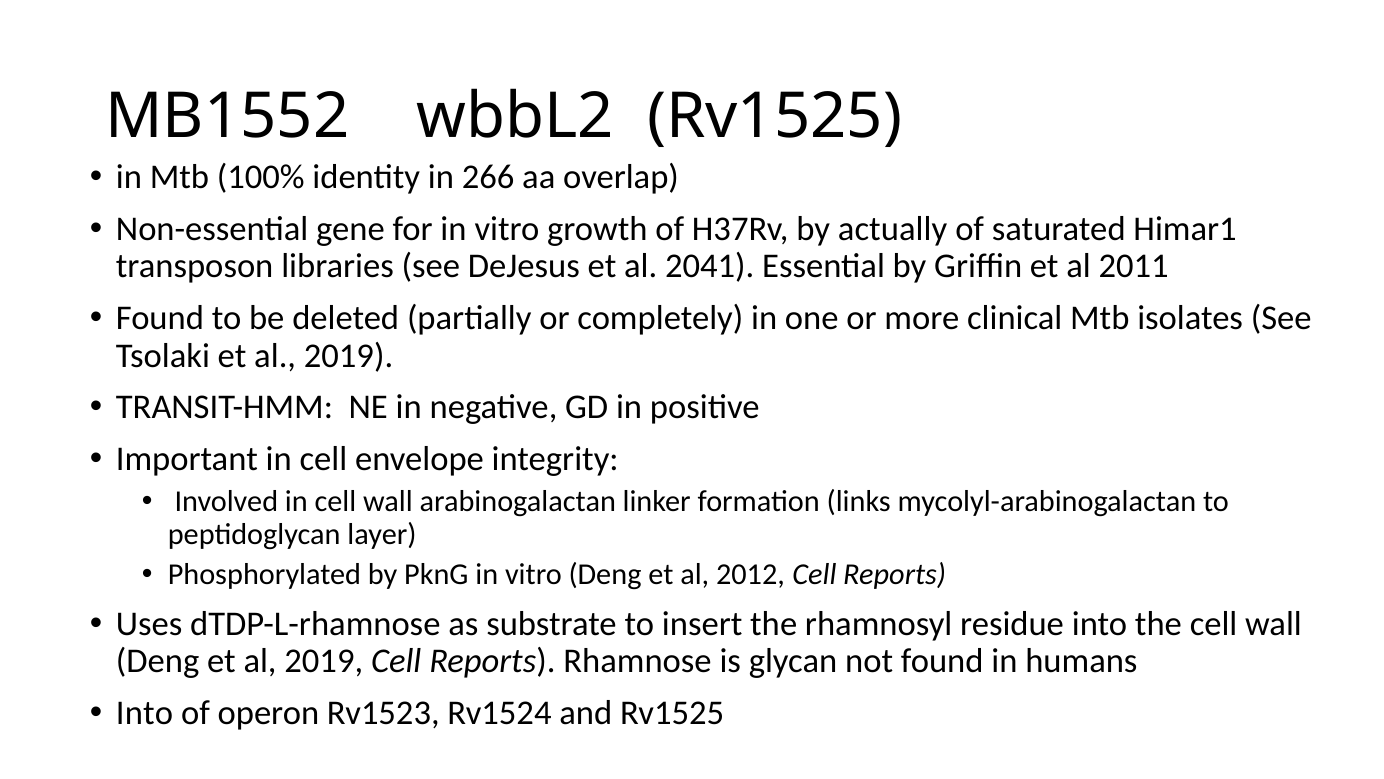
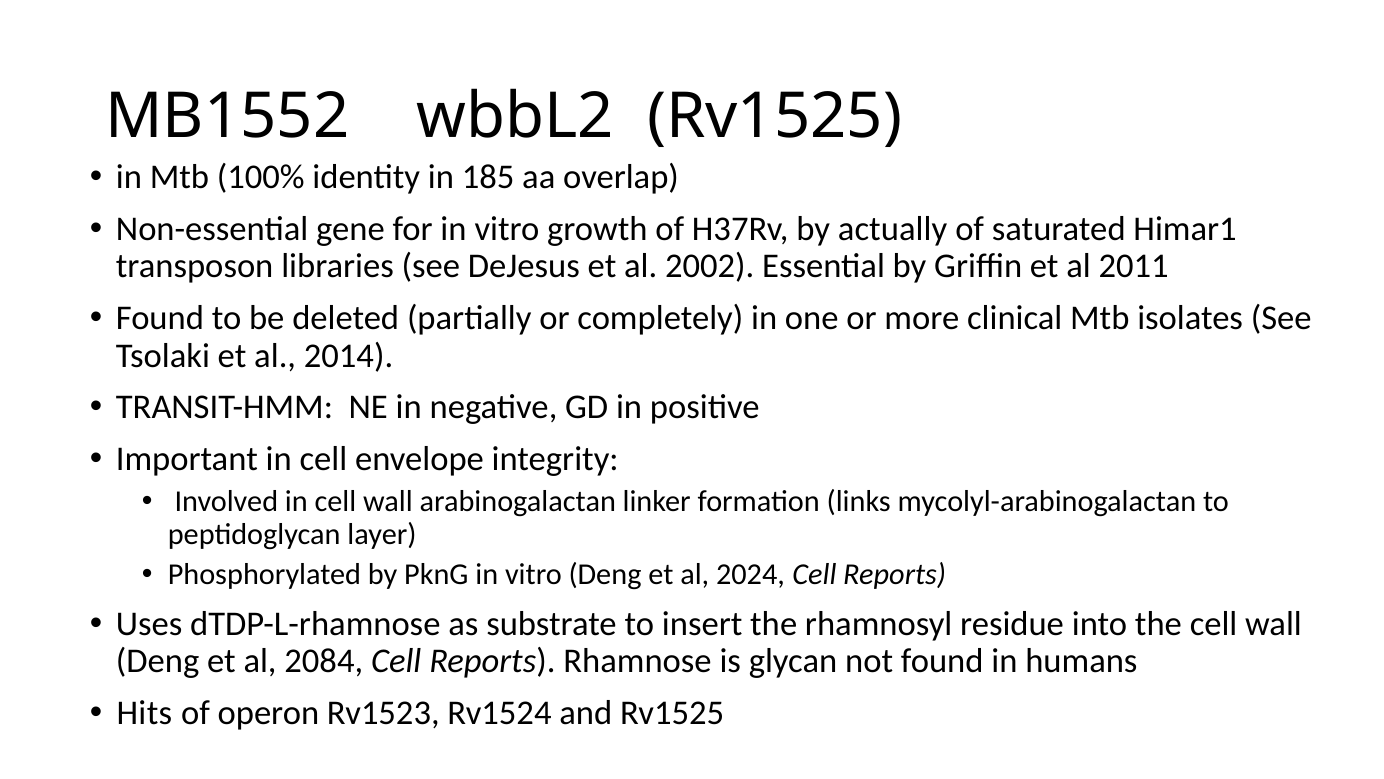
266: 266 -> 185 (488, 177)
2041: 2041 -> 2002 (710, 266)
Tsolaki et al 2019: 2019 -> 2014 (349, 356)
2012: 2012 -> 2024 (750, 574)
Deng et al 2019: 2019 -> 2084 (324, 661)
Into: Into -> Hits (144, 712)
